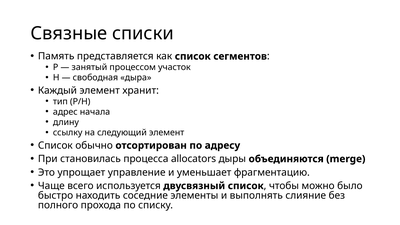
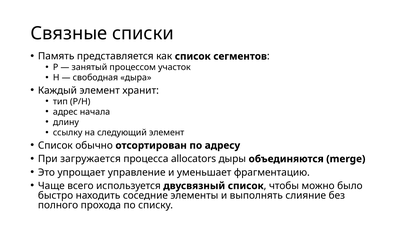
становилась: становилась -> загружается (90, 159)
